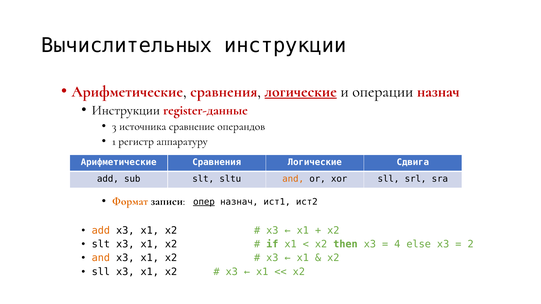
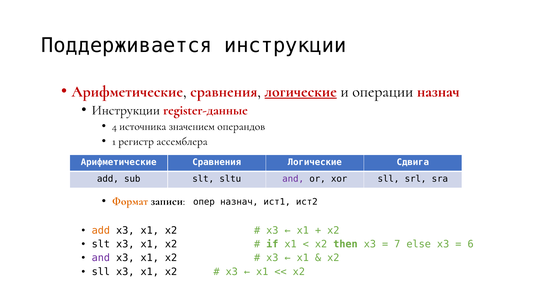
Вычислительных: Вычислительных -> Поддерживается (127, 45)
3: 3 -> 4 (114, 126)
сравнение: сравнение -> значением (192, 126)
аппаратуру: аппаратуру -> ассемблера (182, 141)
and colour: orange -> purple (293, 179)
опер underline: present -> none (204, 202)
4: 4 -> 7 (397, 244)
2: 2 -> 6 (471, 244)
and colour: orange -> purple (101, 258)
